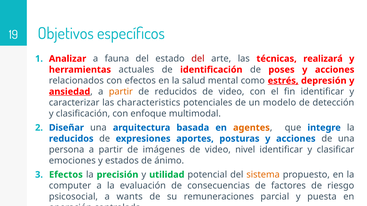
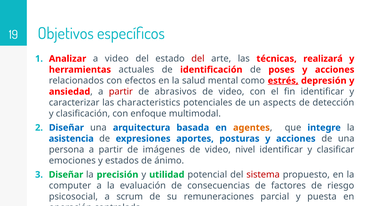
a fauna: fauna -> video (117, 59)
ansiedad underline: present -> none (70, 92)
partir colour: orange -> red (121, 92)
de reducidos: reducidos -> abrasivos (176, 92)
modelo: modelo -> aspects (279, 103)
reducidos: reducidos -> asistencia (71, 139)
Efectos: Efectos -> Diseñar (66, 175)
sistema colour: orange -> red (263, 175)
wants: wants -> scrum (130, 197)
